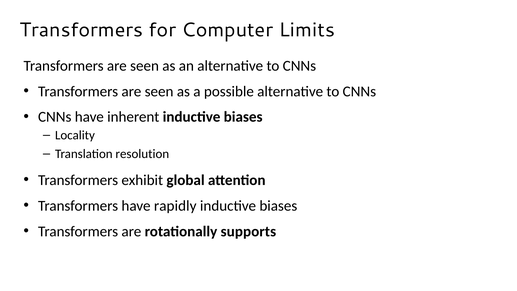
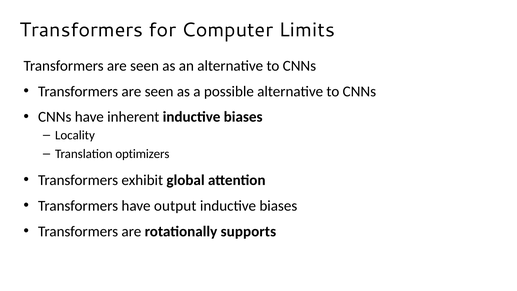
resolution: resolution -> optimizers (142, 154)
rapidly: rapidly -> output (175, 206)
